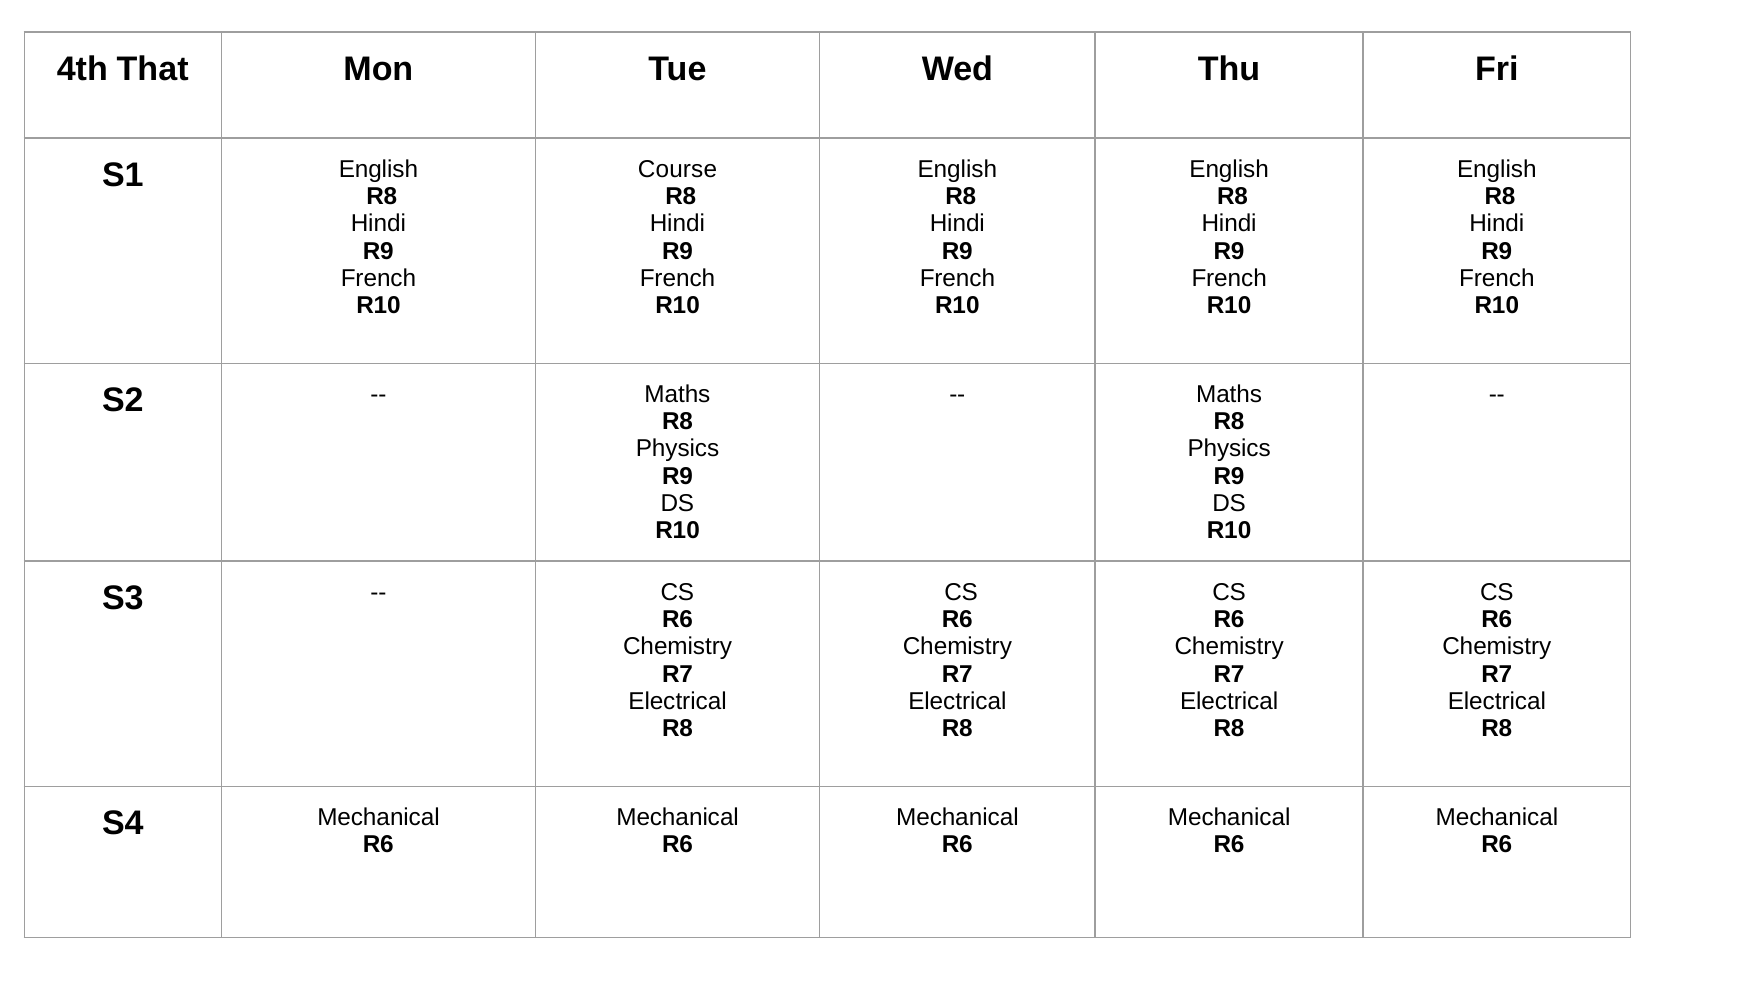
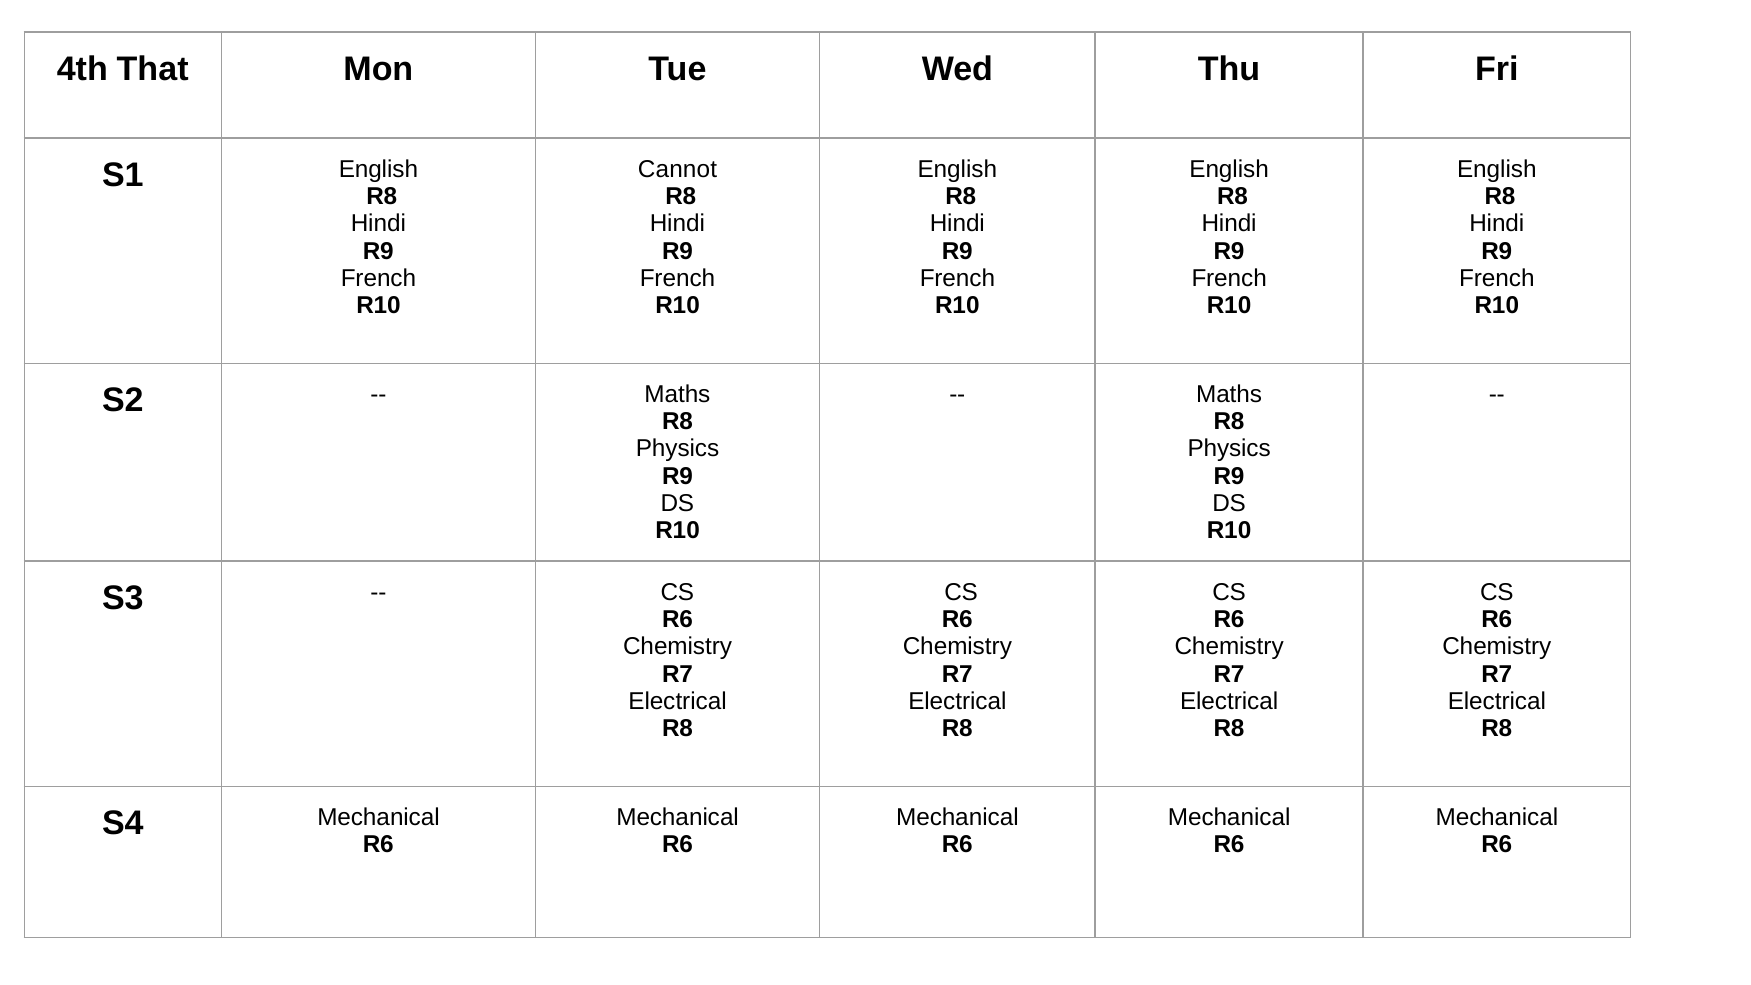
Course: Course -> Cannot (677, 170)
